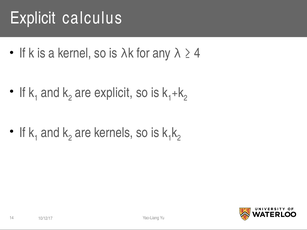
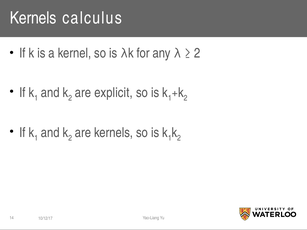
Explicit: Explicit -> Kernels (33, 18)
4: 4 -> 2 (197, 53)
